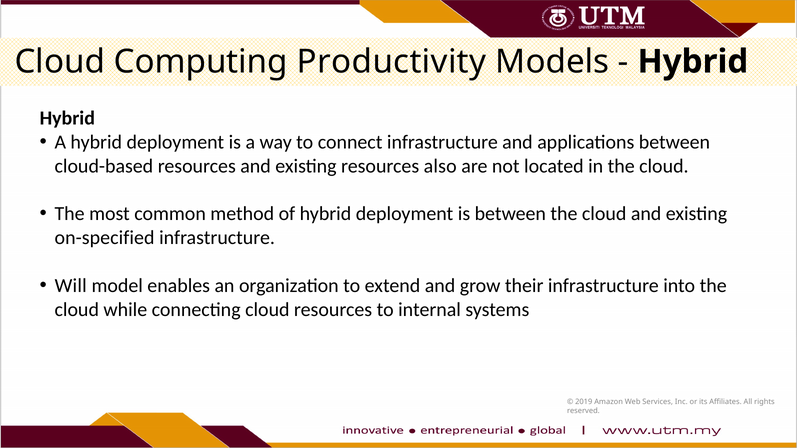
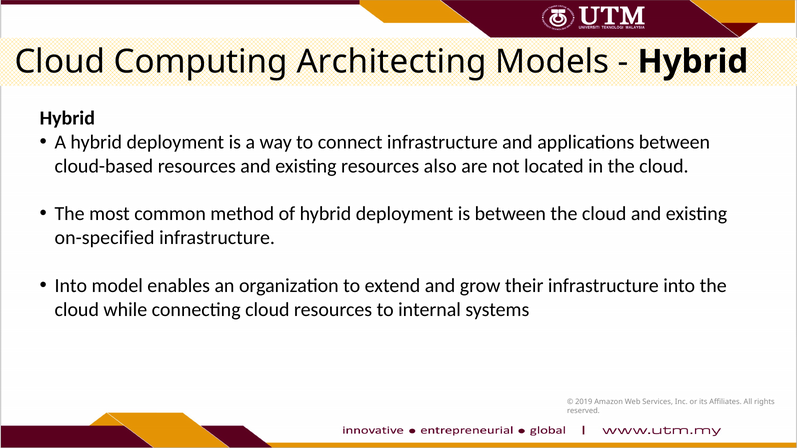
Productivity: Productivity -> Architecting (392, 62)
Will: Will -> Into (71, 286)
